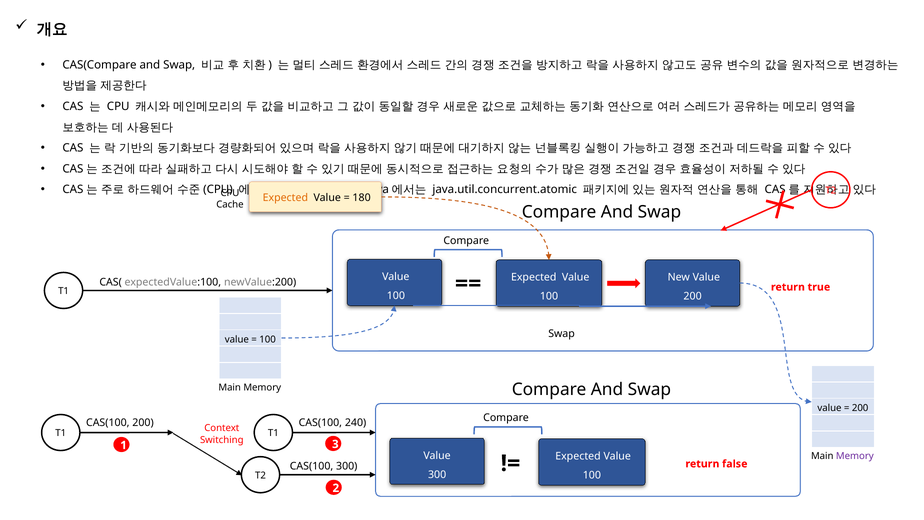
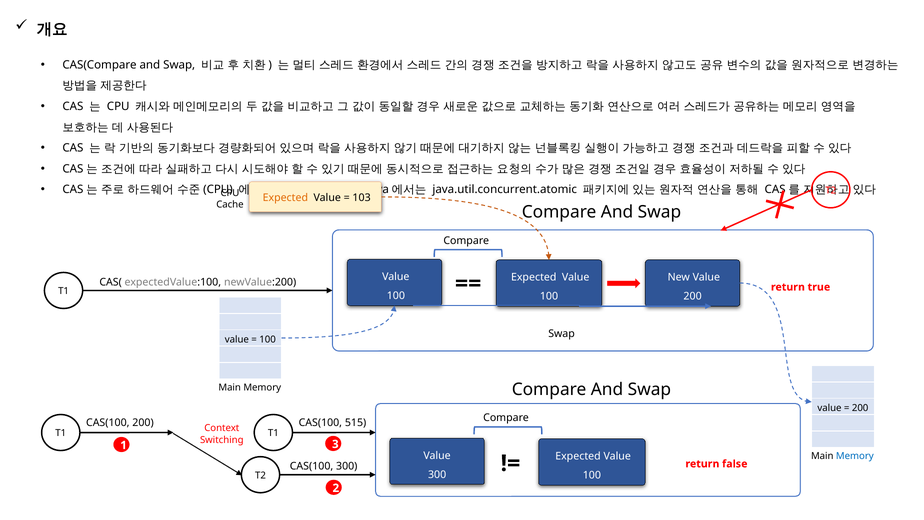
180: 180 -> 103 (362, 198)
240: 240 -> 515 (356, 423)
Memory colour: purple -> blue (855, 456)
